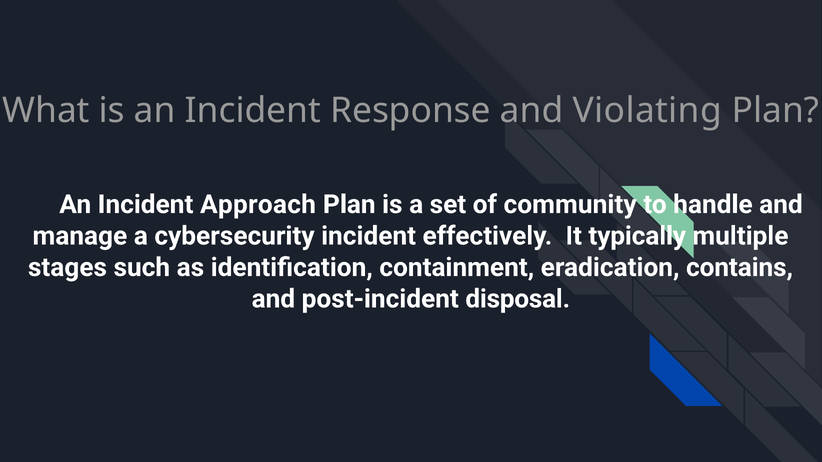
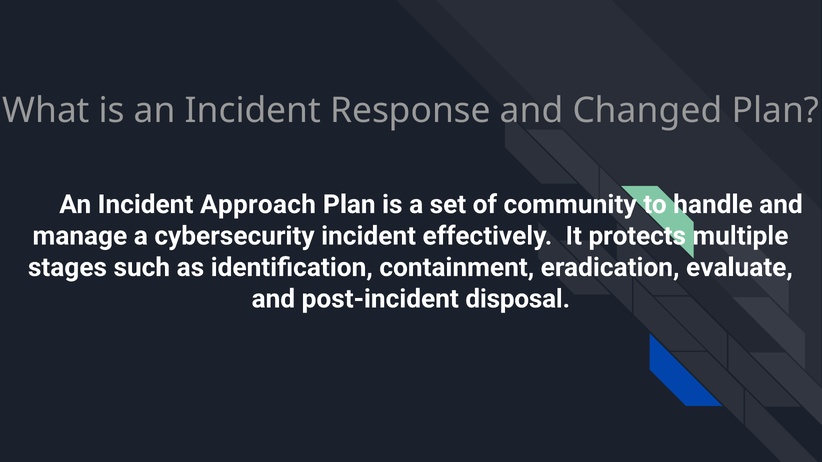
Violating: Violating -> Changed (648, 111)
typically: typically -> protects (637, 236)
contains: contains -> evaluate (739, 268)
